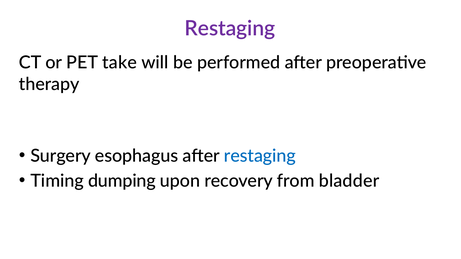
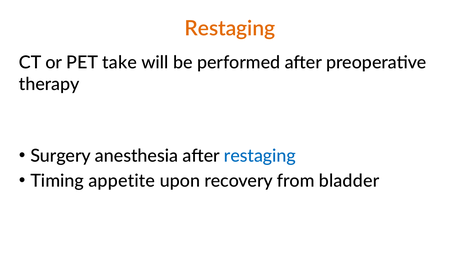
Restaging colour: purple -> orange (230, 29)
esophagus: esophagus -> anesthesia (137, 156)
dumping: dumping -> appetite (122, 181)
